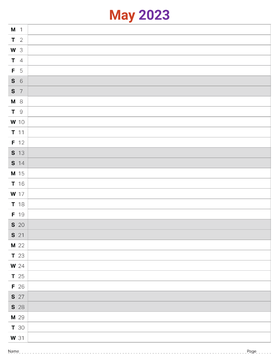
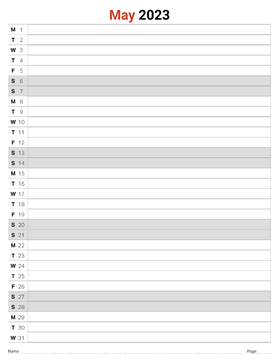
2023 colour: purple -> black (154, 15)
